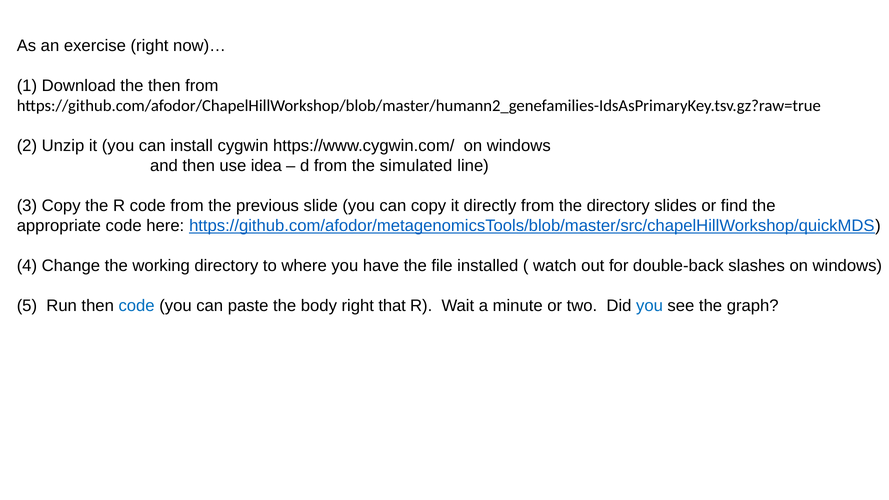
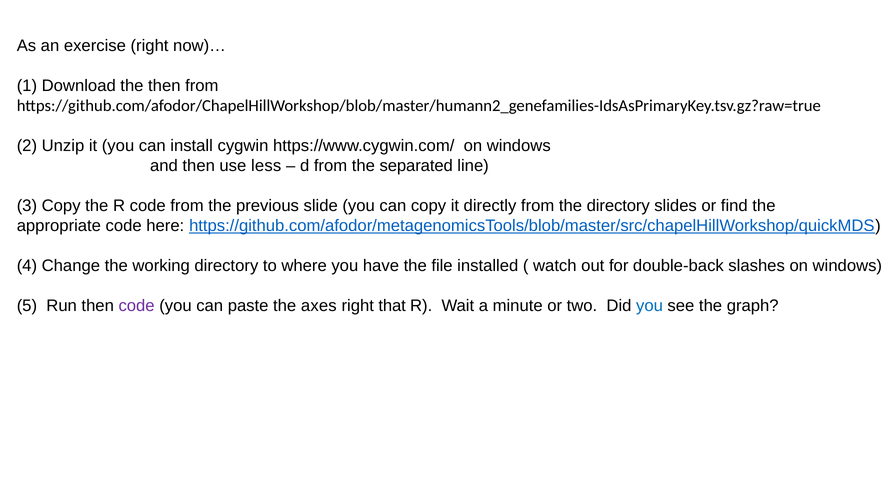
idea: idea -> less (266, 166)
simulated: simulated -> separated (416, 166)
code colour: blue -> purple (137, 306)
body: body -> axes (319, 306)
